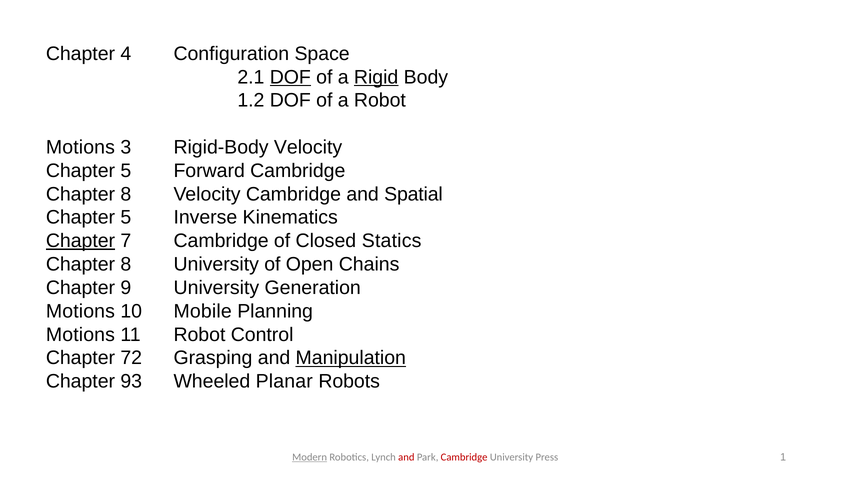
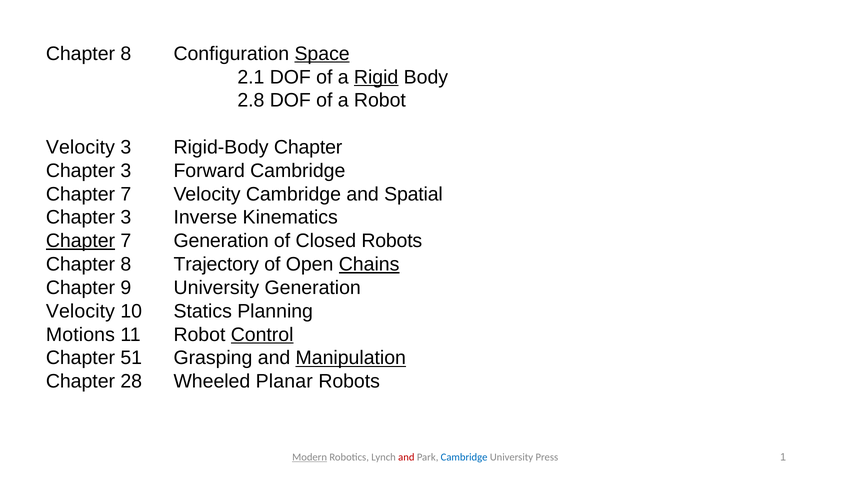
4: 4 -> 8 (126, 54)
Space underline: none -> present (322, 54)
DOF underline: present -> none (290, 77)
1.2: 1.2 -> 2.8 (251, 100)
Motions: Motions -> Velocity (80, 147)
Rigid-Body Velocity: Velocity -> Chapter (308, 147)
5: 5 -> 3 (126, 171)
8: 8 -> 7 (126, 194)
5: 5 -> 3 (126, 217)
7 Cambridge: Cambridge -> Generation (221, 241)
Closed Statics: Statics -> Robots (392, 241)
8 University: University -> Trajectory (216, 264)
Chains underline: none -> present (369, 264)
Motions: Motions -> Velocity (80, 311)
Mobile: Mobile -> Statics (203, 311)
Control underline: none -> present (262, 334)
72: 72 -> 51 (131, 358)
93: 93 -> 28 (131, 381)
Cambridge colour: red -> blue (464, 457)
